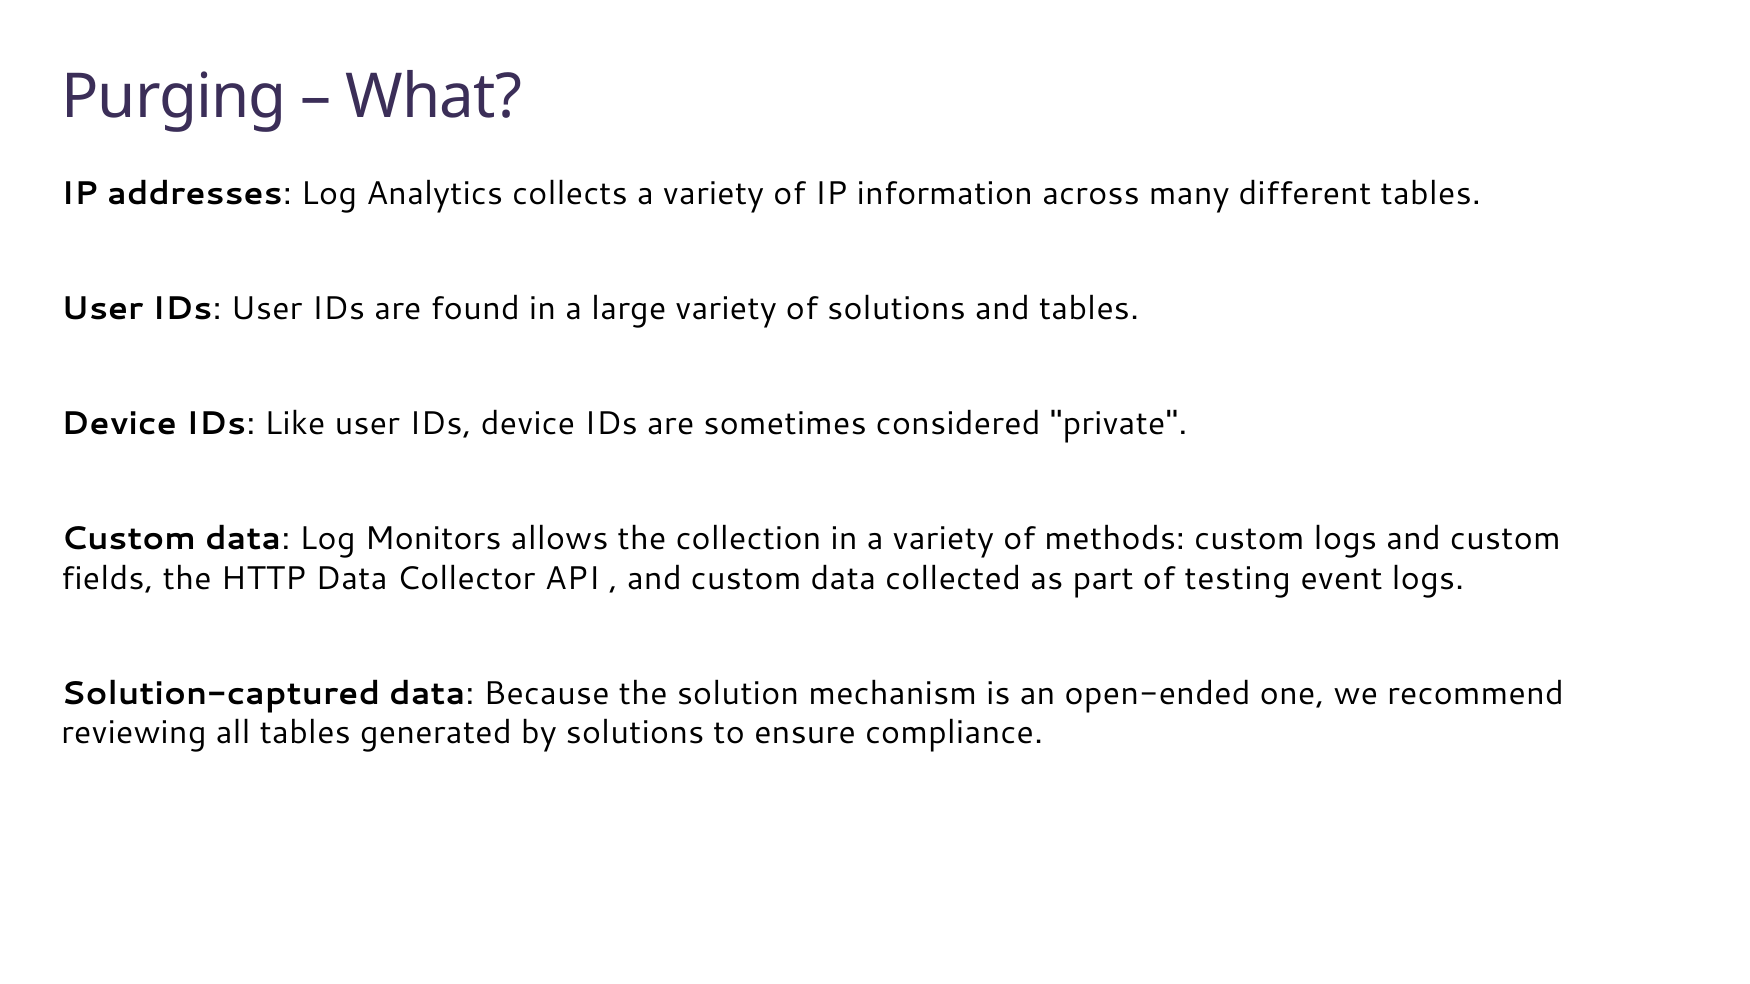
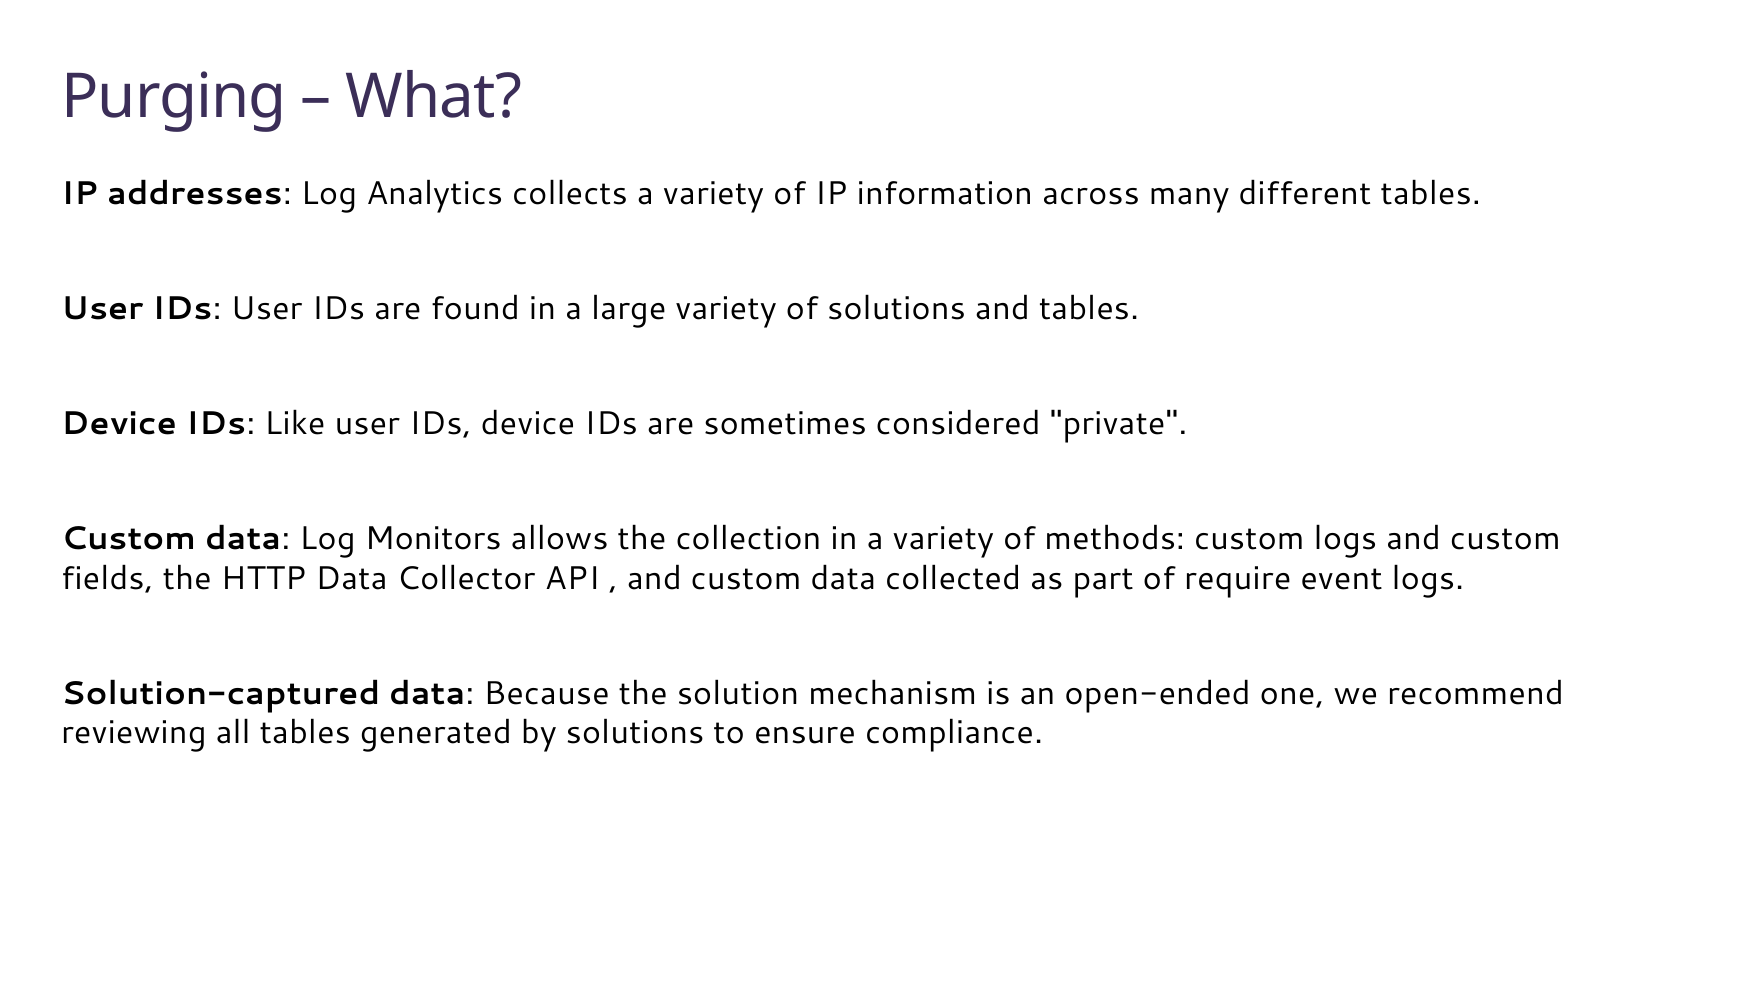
testing: testing -> require (1238, 579)
